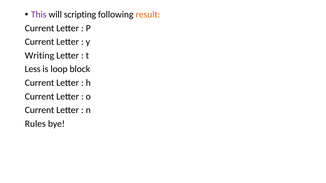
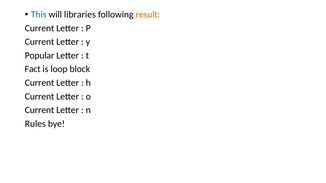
This colour: purple -> blue (39, 15)
scripting: scripting -> libraries (80, 15)
Writing: Writing -> Popular (40, 56)
Less: Less -> Fact (33, 69)
